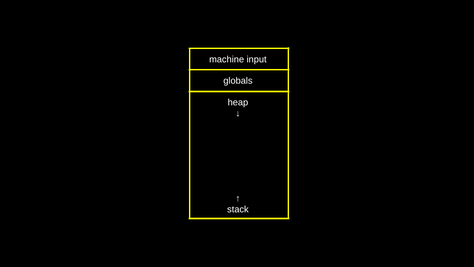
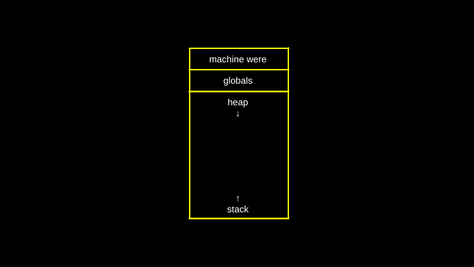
input: input -> were (257, 59)
